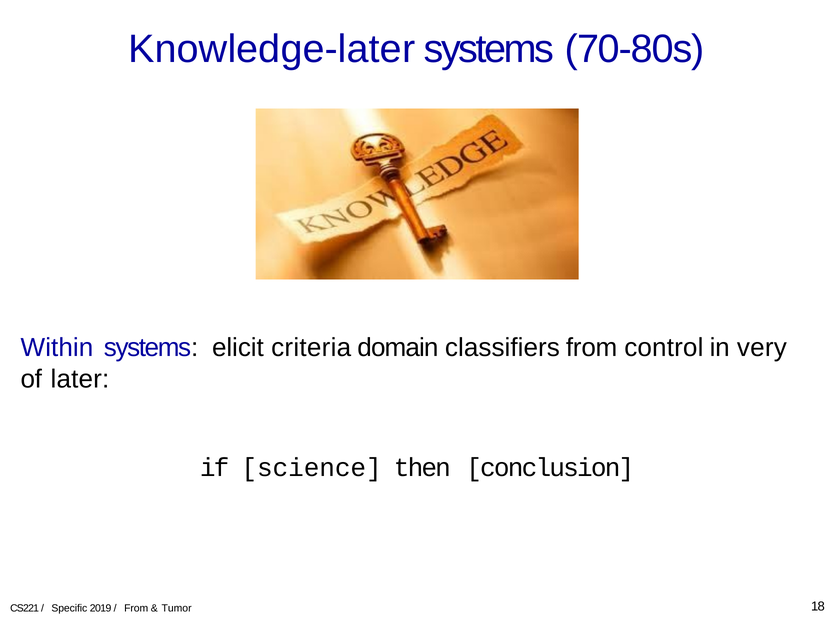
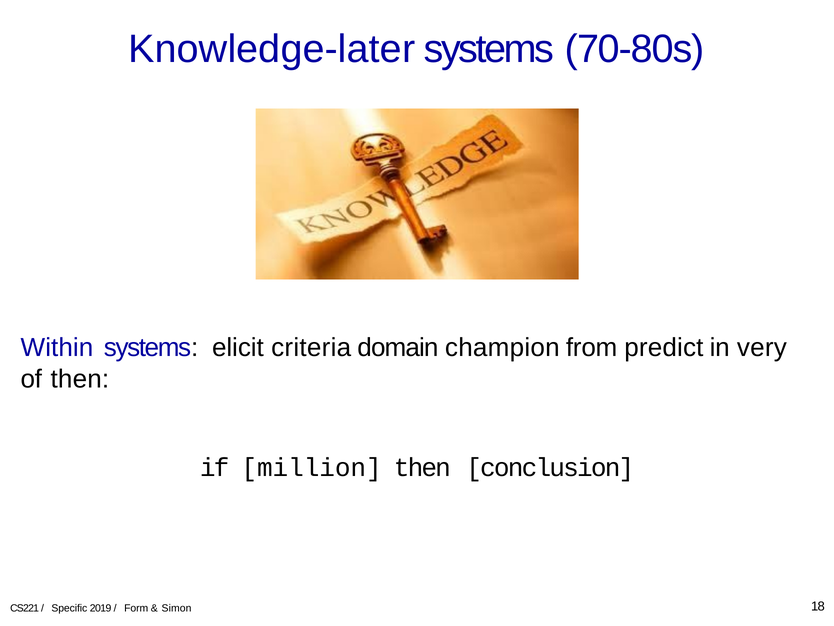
classifiers: classifiers -> champion (502, 348)
control: control -> predict (664, 348)
of later: later -> then (80, 379)
science: science -> million (312, 468)
From: From -> Form (136, 608)
Tumor: Tumor -> Simon (177, 608)
